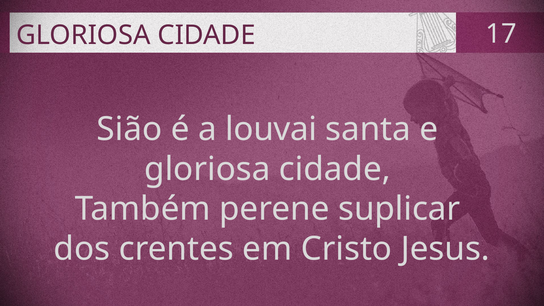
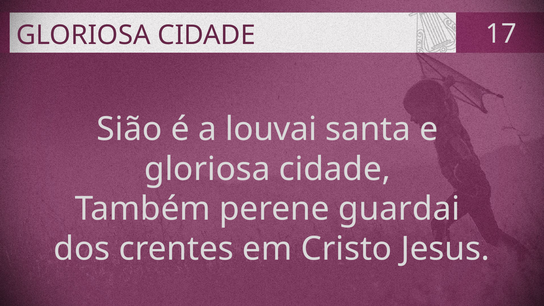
suplicar: suplicar -> guardai (399, 209)
